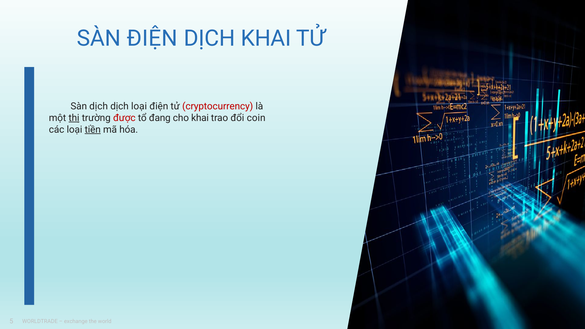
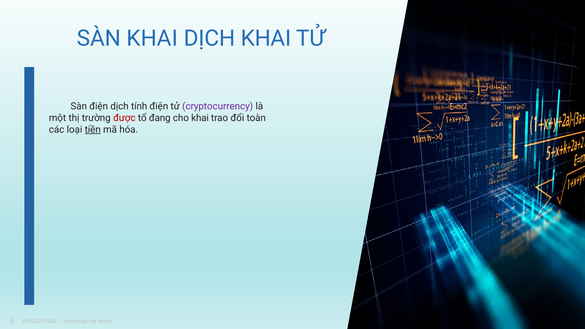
SÀN ĐIỆN: ĐIỆN -> KHAI (152, 39)
Sàn dịch: dịch -> điện (99, 106)
dịch loại: loại -> tính (139, 106)
cryptocurrency colour: red -> purple (218, 106)
thị underline: present -> none (74, 118)
coin: coin -> toàn (256, 118)
